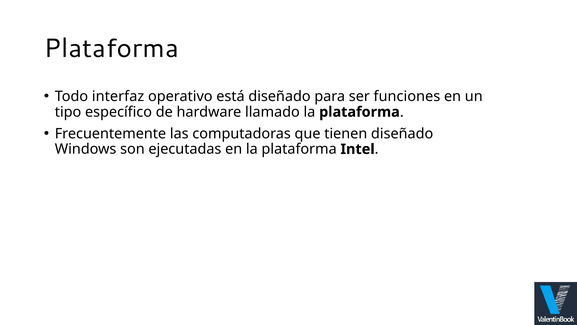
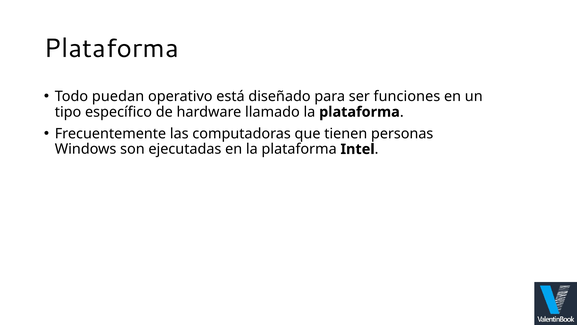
interfaz: interfaz -> puedan (118, 96)
tienen diseñado: diseñado -> personas (402, 133)
